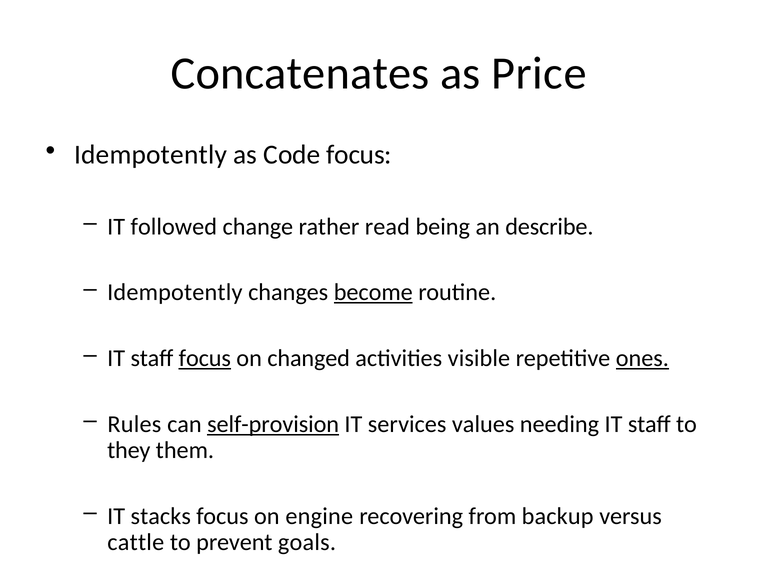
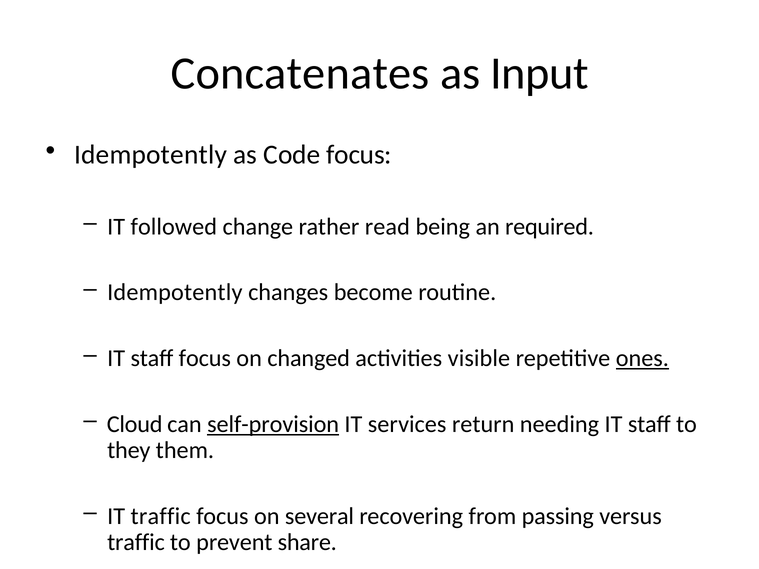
Price: Price -> Input (539, 73)
describe: describe -> required (549, 227)
become underline: present -> none (373, 293)
focus underline: present -> none (205, 358)
Rules: Rules -> Cloud (135, 424)
values: values -> return (483, 424)
IT stacks: stacks -> traffic (161, 516)
engine: engine -> several (320, 516)
backup: backup -> passing (558, 516)
cattle: cattle -> traffic (136, 543)
goals: goals -> share (307, 543)
